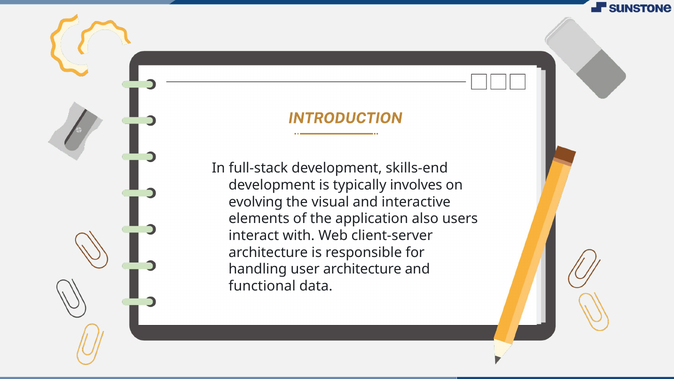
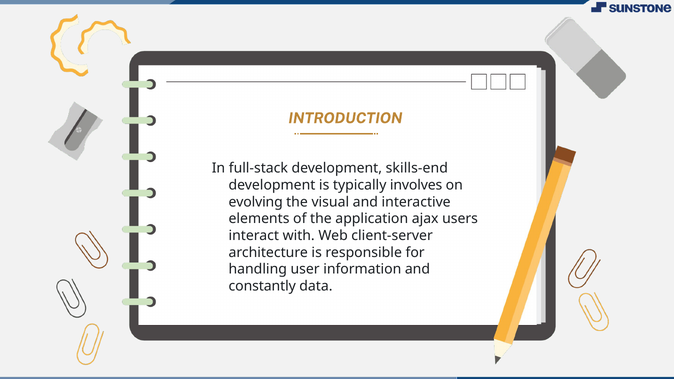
also: also -> ajax (425, 219)
user architecture: architecture -> information (362, 269)
functional: functional -> constantly (262, 286)
